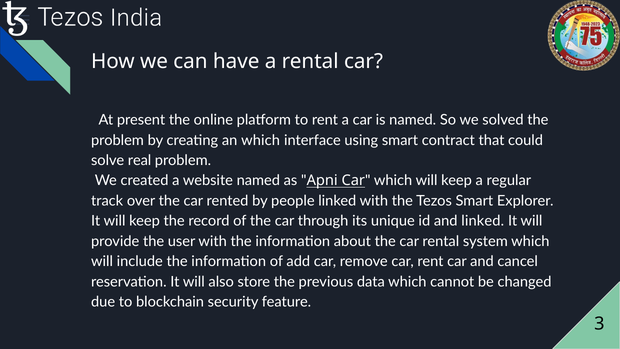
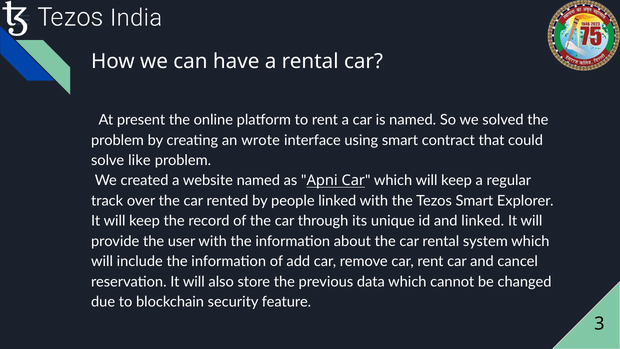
an which: which -> wrote (261, 140)
real: real -> like (139, 160)
